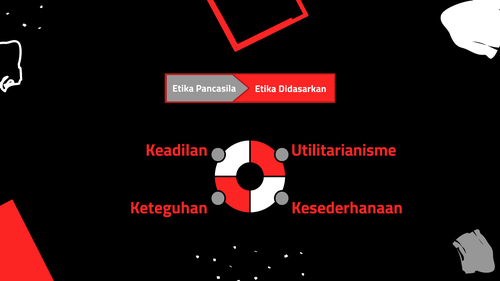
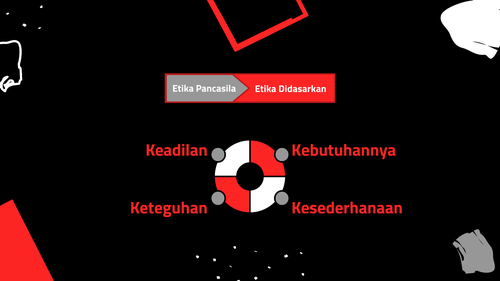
Utilitarianisme: Utilitarianisme -> Kebutuhannya (344, 150)
